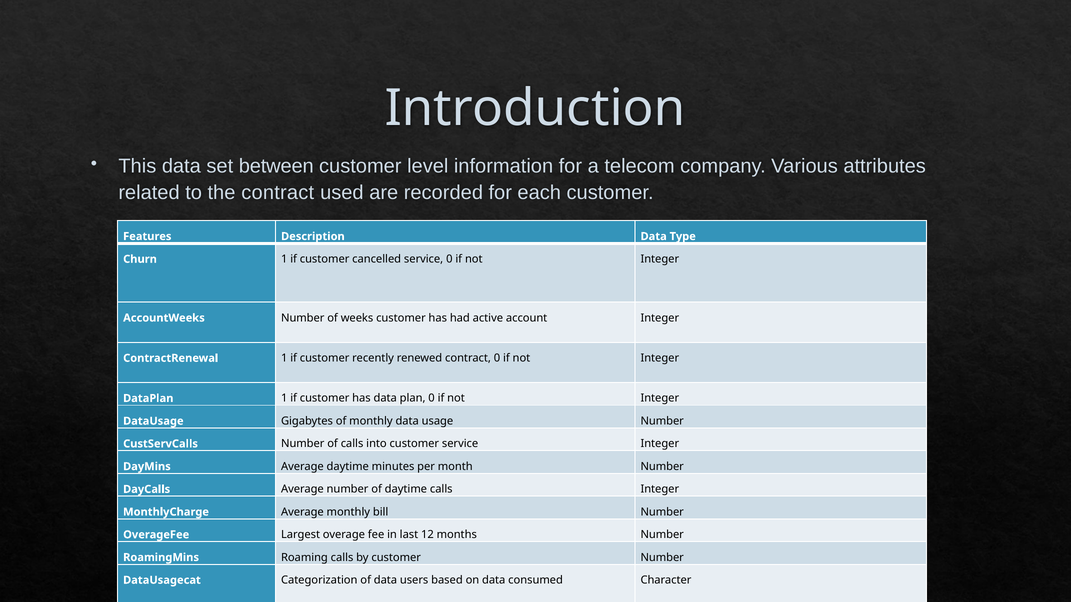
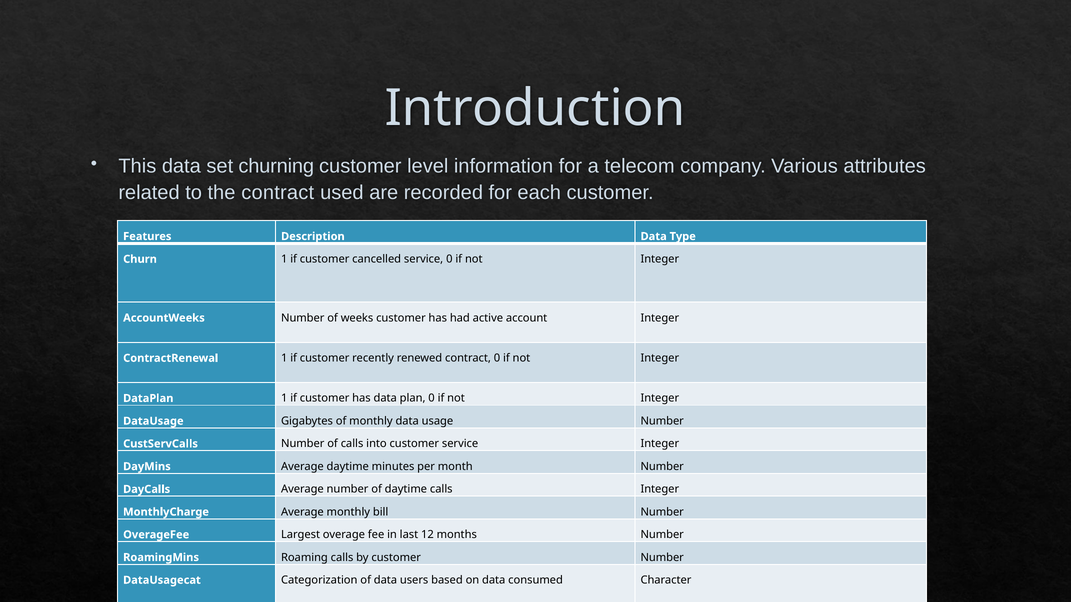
between: between -> churning (276, 166)
